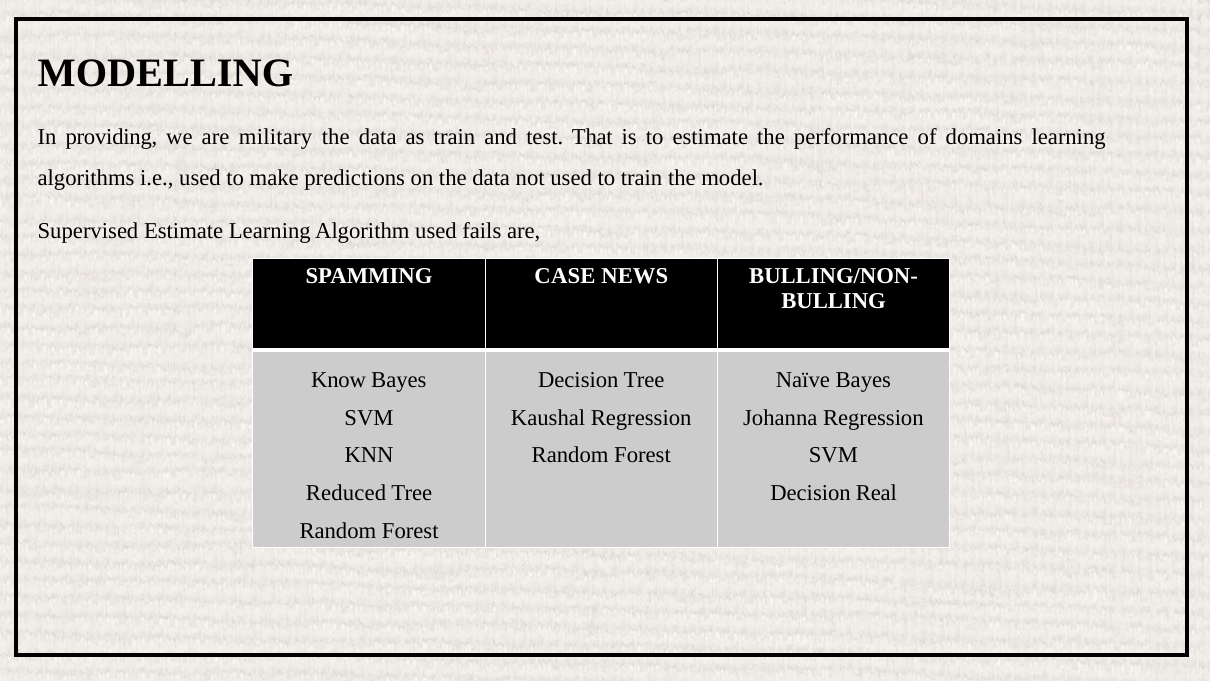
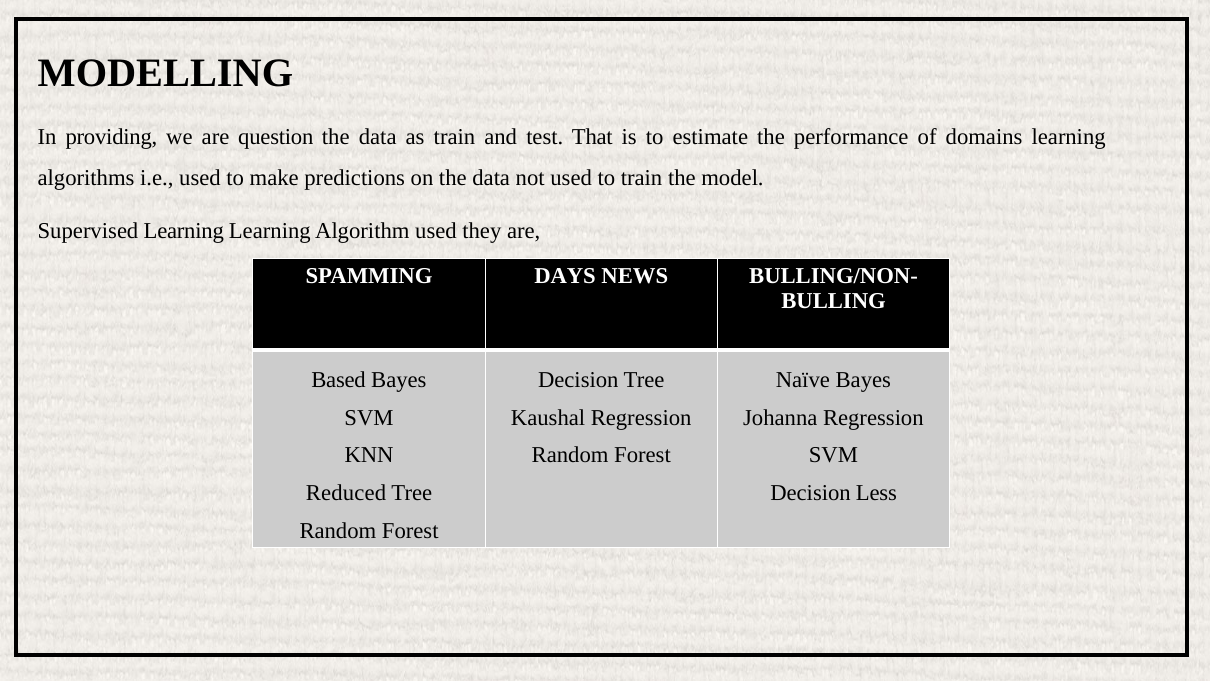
military: military -> question (276, 137)
Supervised Estimate: Estimate -> Learning (184, 231)
fails: fails -> they (482, 231)
CASE: CASE -> DAYS (565, 276)
Know: Know -> Based (339, 380)
Real: Real -> Less (876, 493)
